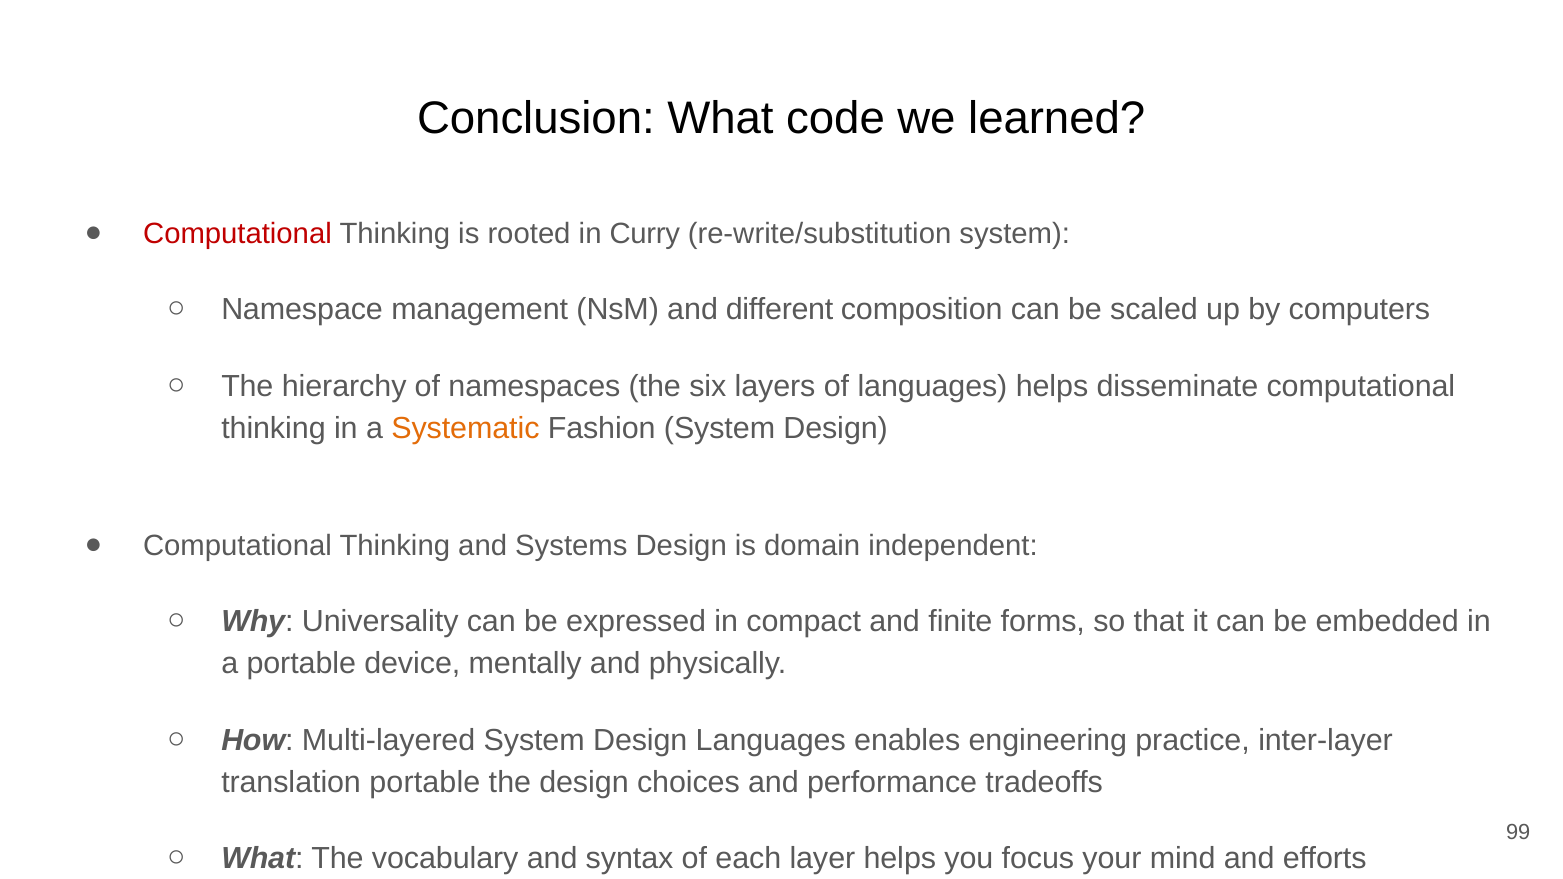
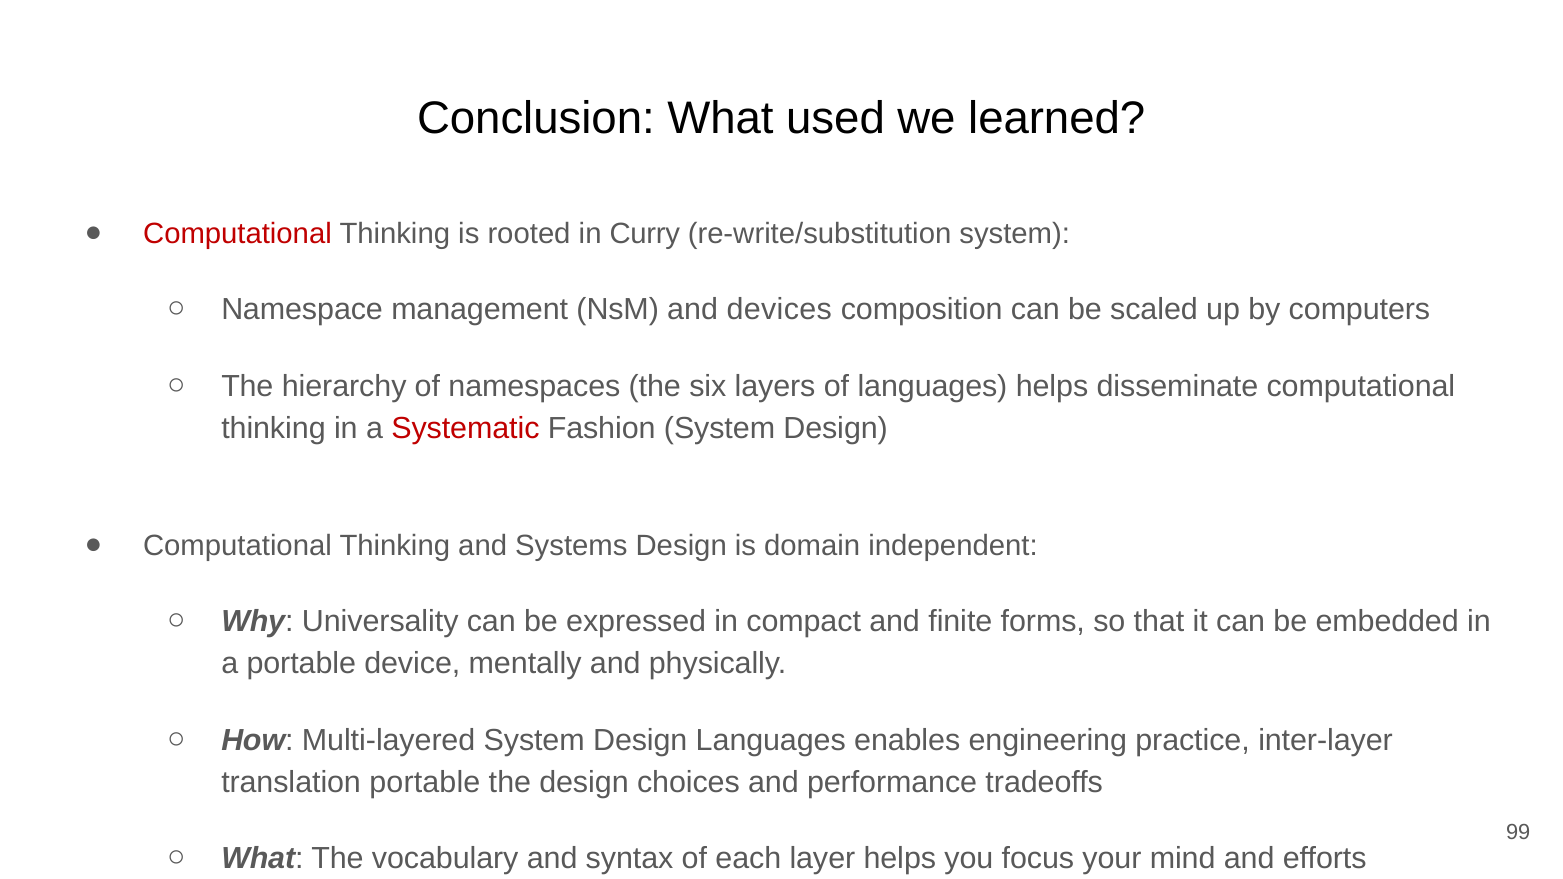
code: code -> used (835, 118)
different: different -> devices (779, 310)
Systematic colour: orange -> red (465, 428)
